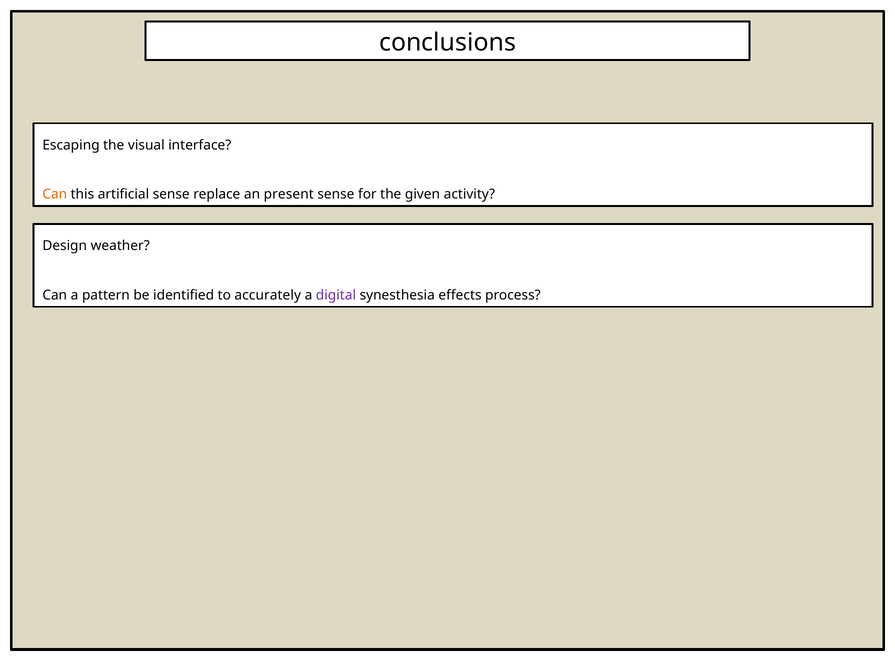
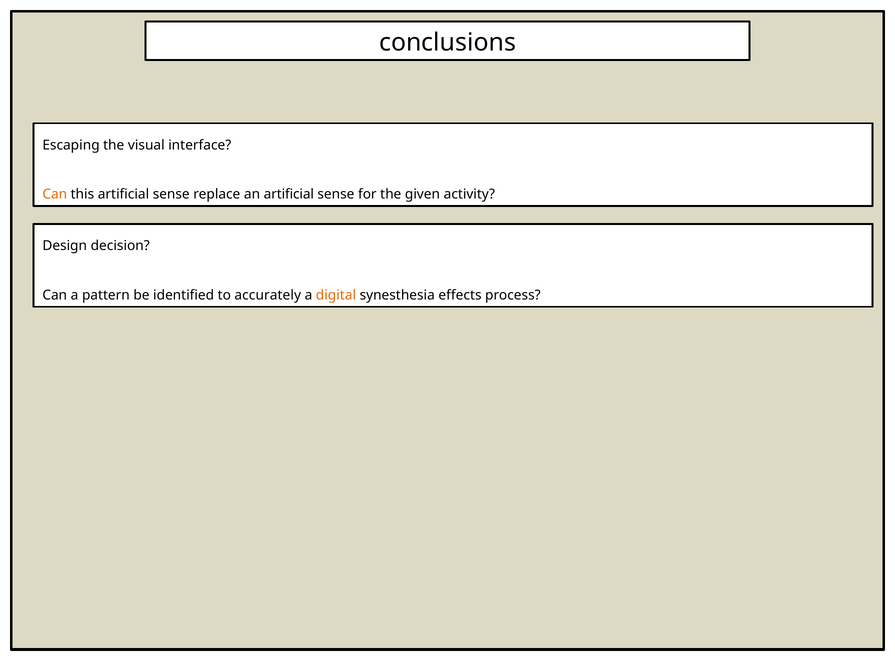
an present: present -> artificial (289, 194)
weather: weather -> decision (120, 246)
digital colour: purple -> orange (336, 295)
